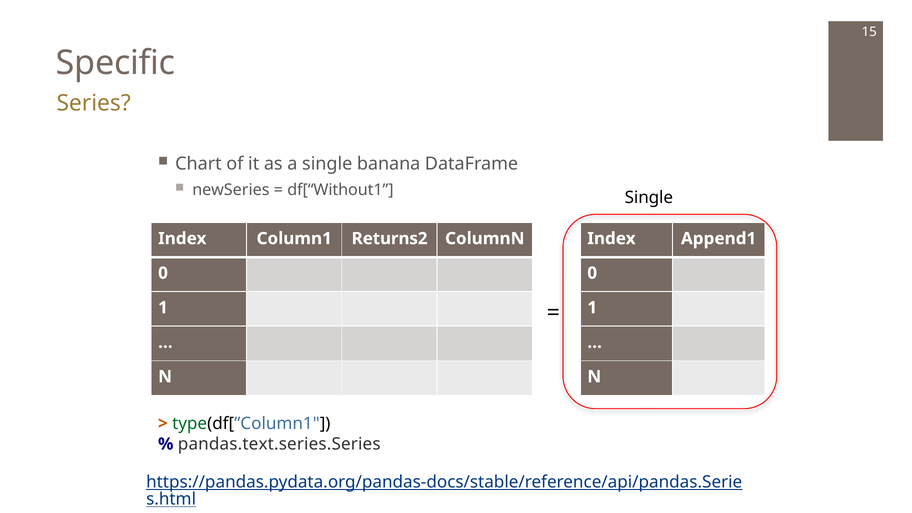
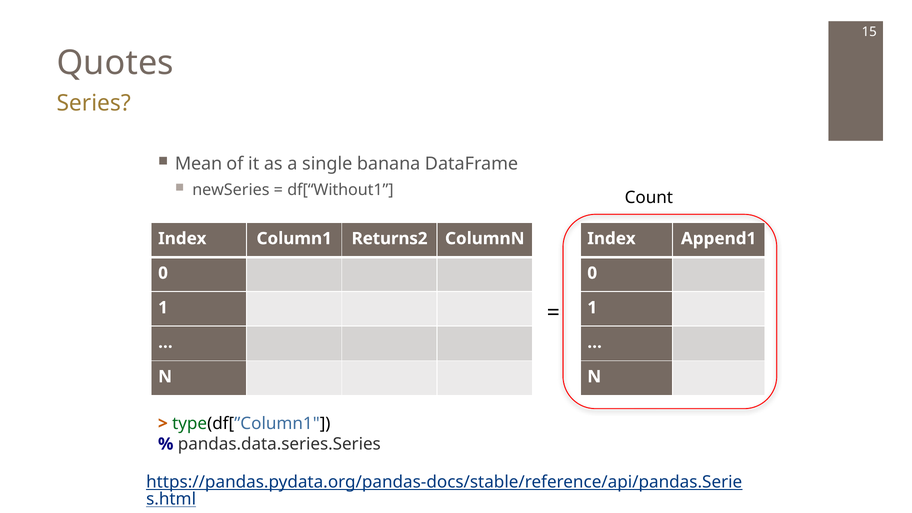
Specific: Specific -> Quotes (115, 63)
Chart: Chart -> Mean (199, 164)
Single: Single -> Count (649, 197)
pandas.text.series.Series: pandas.text.series.Series -> pandas.data.series.Series (279, 444)
